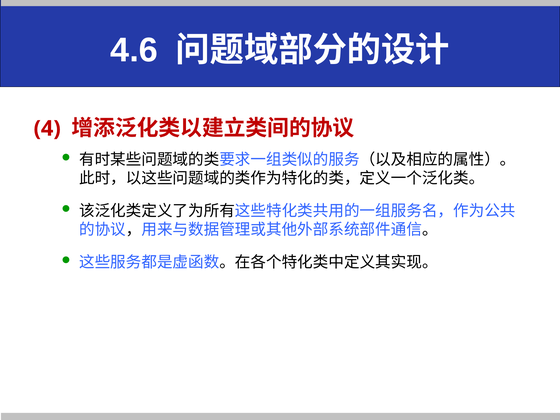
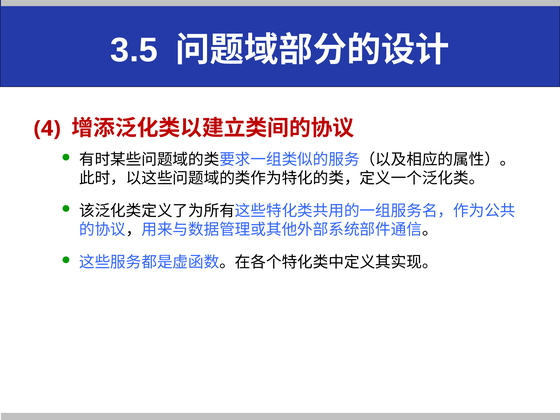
4.6: 4.6 -> 3.5 (134, 50)
